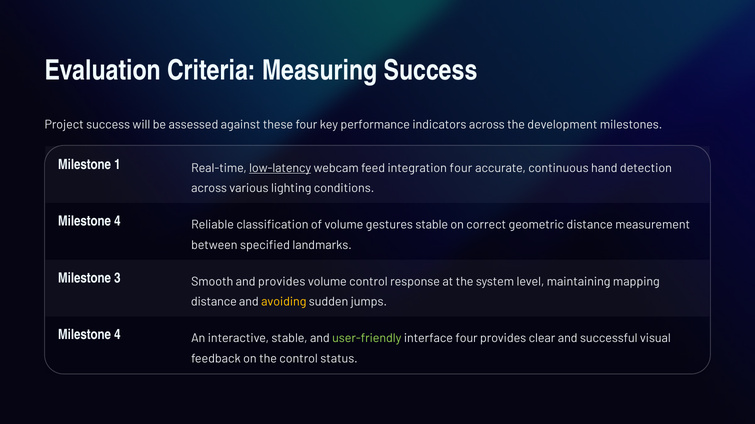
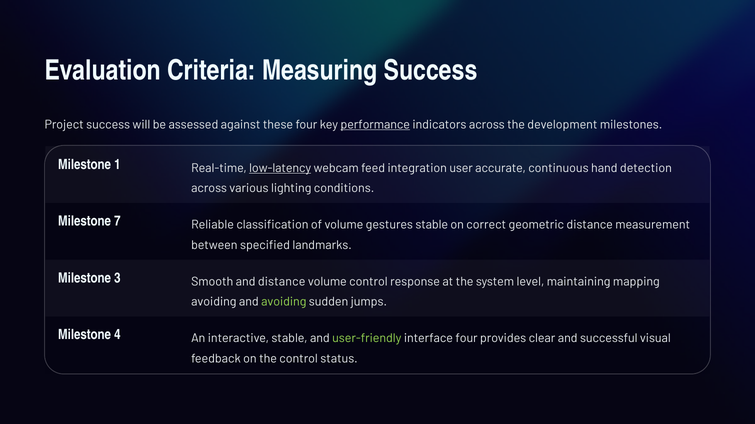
performance underline: none -> present (375, 125)
integration four: four -> user (461, 168)
4: 4 -> 7 (117, 222)
and provides: provides -> distance (282, 282)
distance: distance -> avoiding (214, 302)
avoiding colour: yellow -> light green (284, 302)
